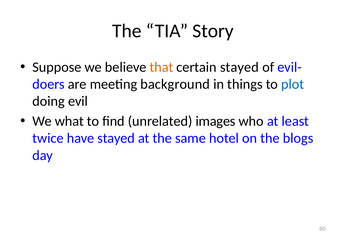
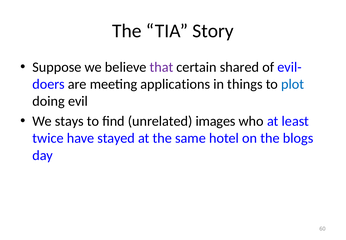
that colour: orange -> purple (161, 67)
certain stayed: stayed -> shared (239, 67)
background: background -> applications (175, 84)
what: what -> stays (69, 121)
